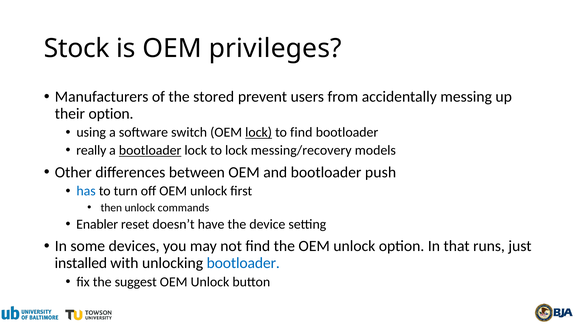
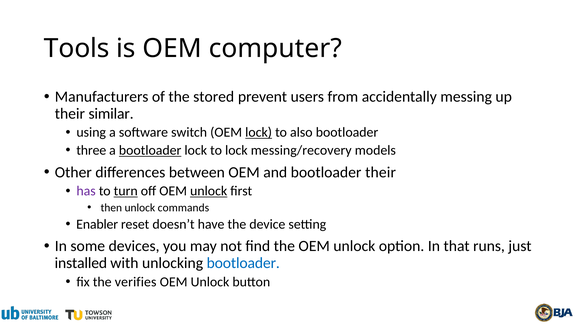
Stock: Stock -> Tools (77, 48)
privileges: privileges -> computer (275, 48)
their option: option -> similar (111, 114)
to find: find -> also (301, 133)
really: really -> three (91, 151)
bootloader push: push -> their (381, 172)
has colour: blue -> purple (86, 191)
turn underline: none -> present (126, 191)
unlock underline: none -> present (209, 191)
suggest: suggest -> verifies (136, 282)
